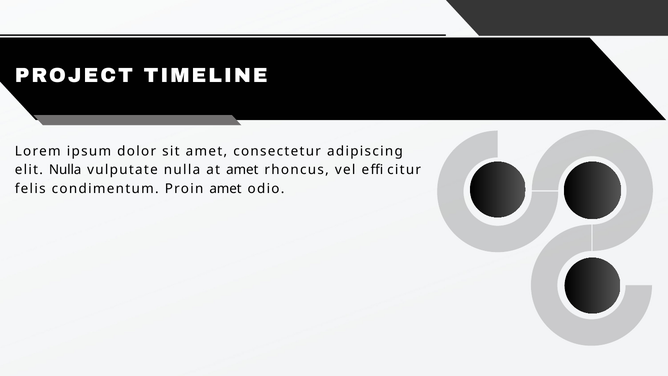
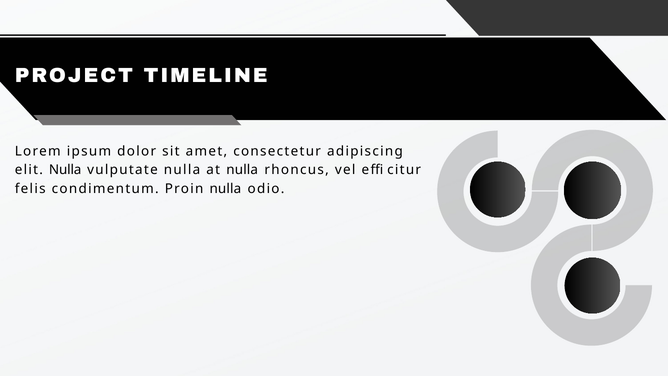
at amet: amet -> nulla (242, 170)
Proin amet: amet -> nulla (225, 188)
